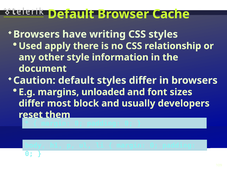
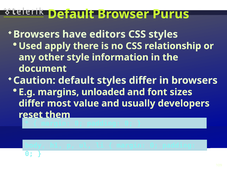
Cache: Cache -> Purus (171, 14)
writing: writing -> editors (107, 34)
block: block -> value (86, 104)
